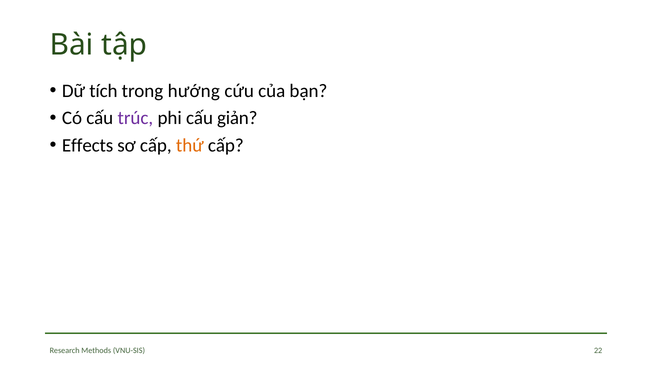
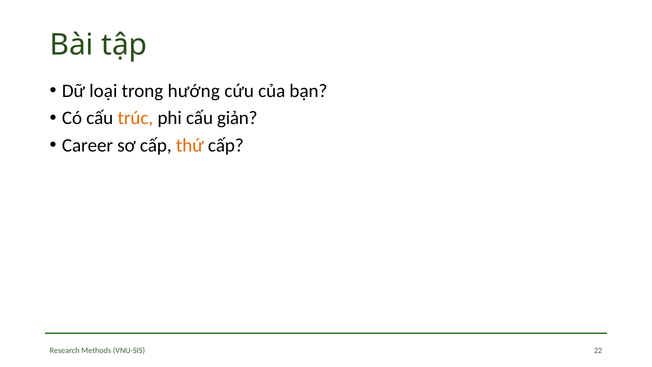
tích: tích -> loại (103, 91)
trúc colour: purple -> orange (135, 118)
Effects: Effects -> Career (88, 145)
